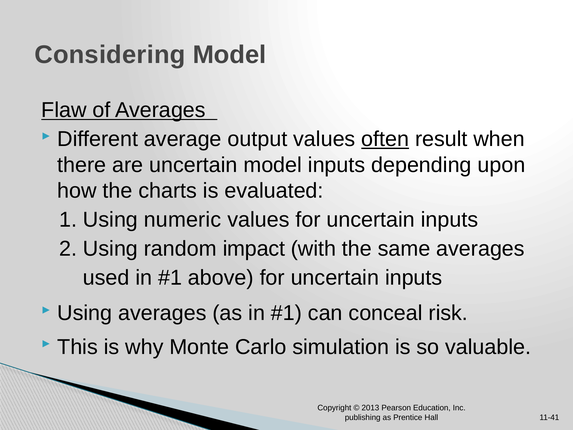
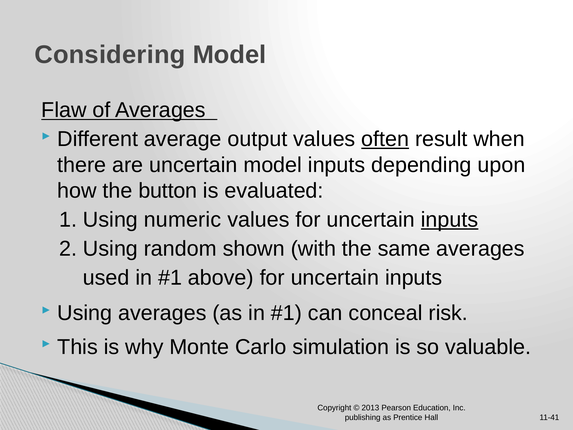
charts: charts -> button (168, 191)
inputs underline: none -> present (450, 220)
impact: impact -> shown (254, 249)
